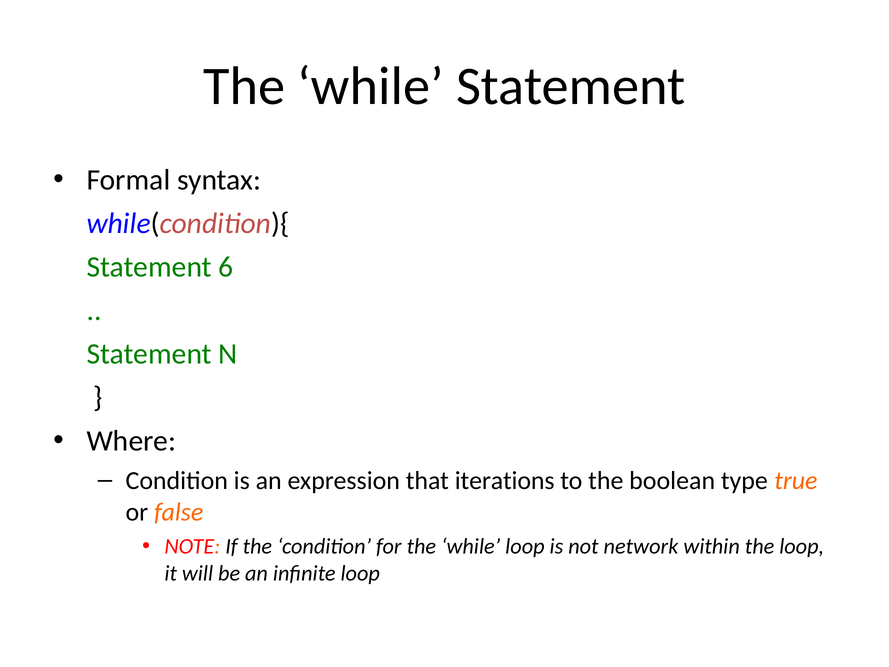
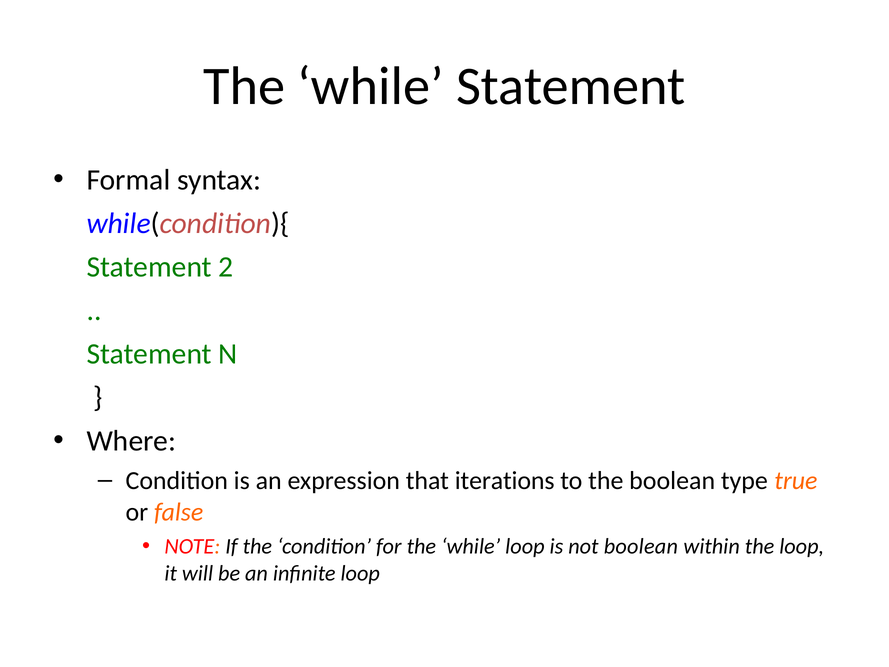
6: 6 -> 2 (226, 267)
not network: network -> boolean (641, 546)
